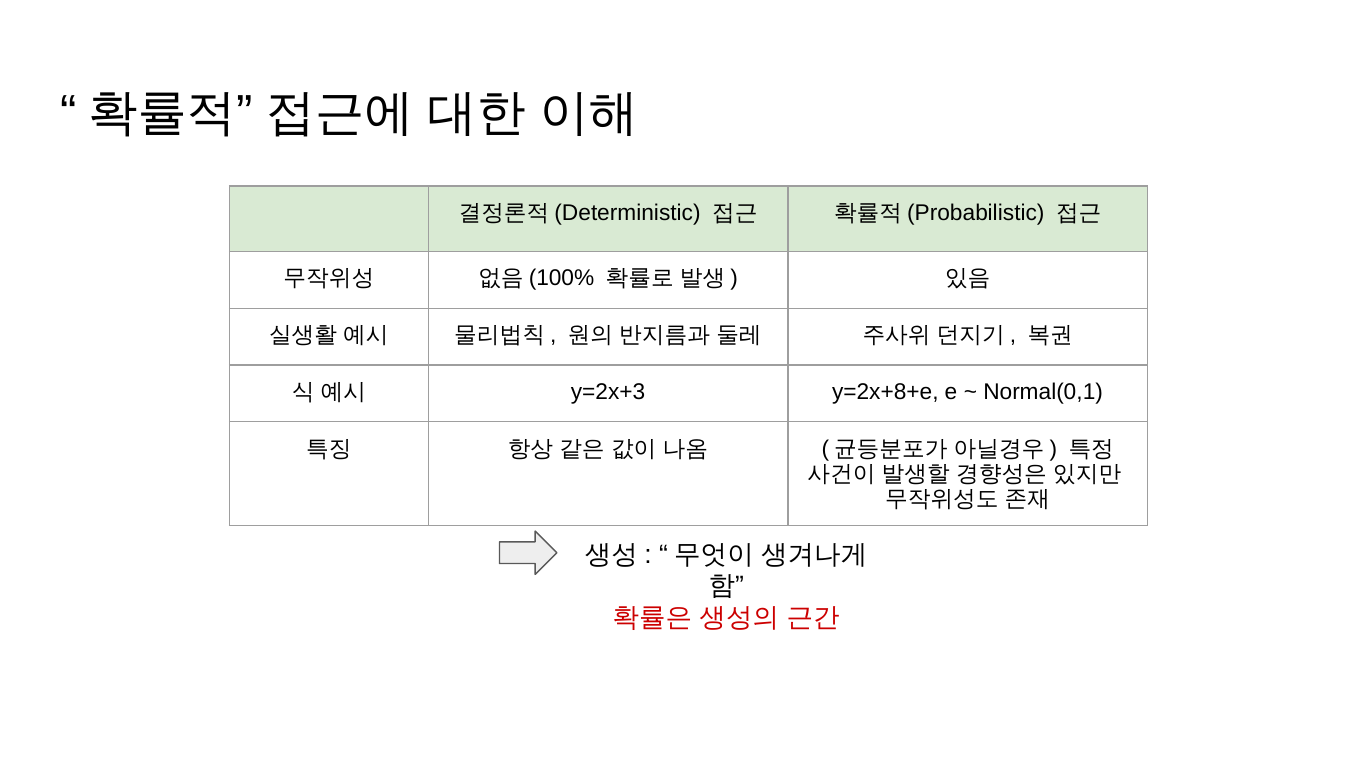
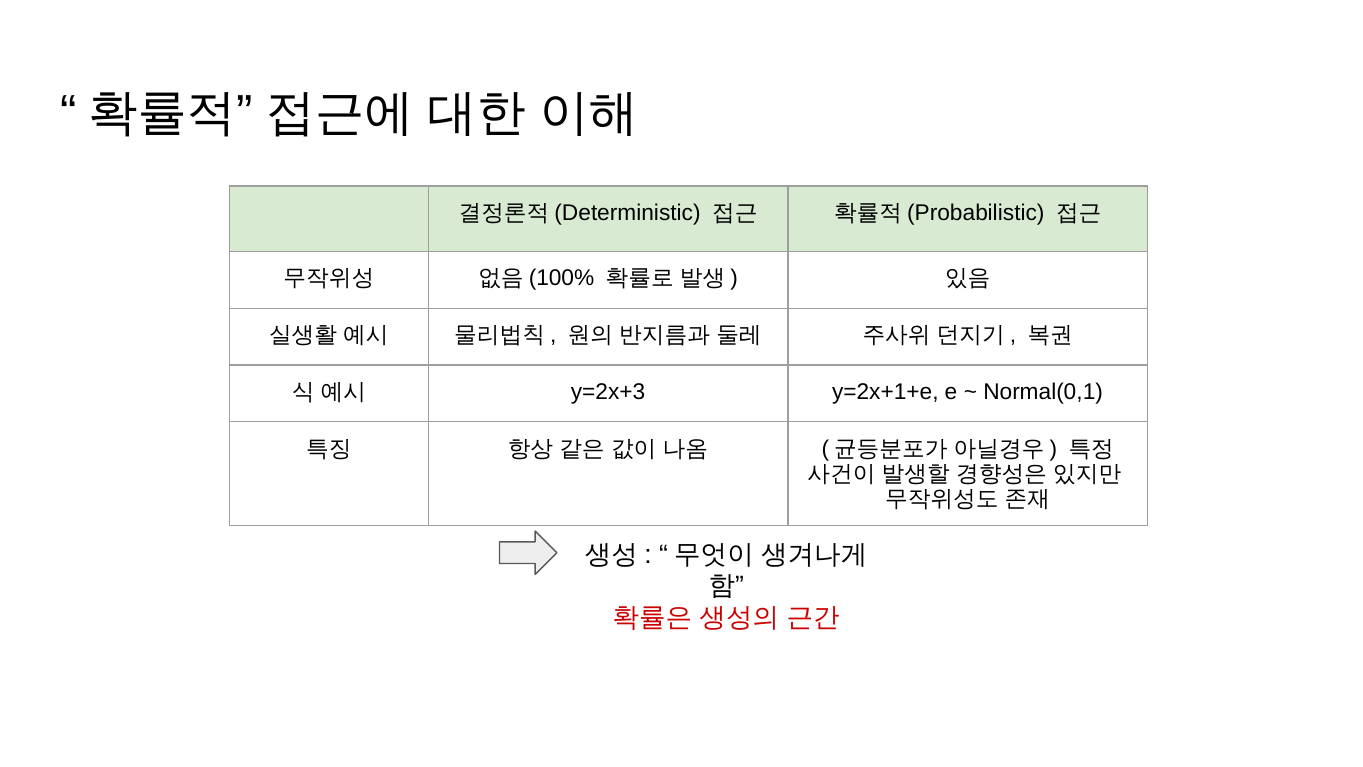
y=2x+8+e: y=2x+8+e -> y=2x+1+e (885, 392)
